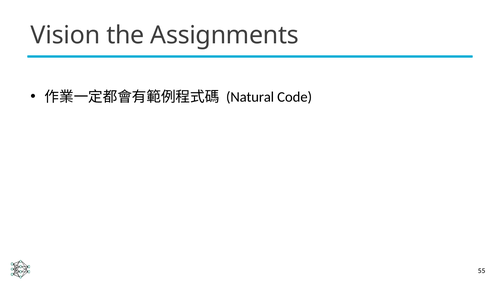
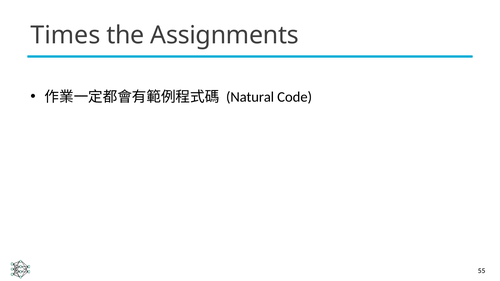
Vision: Vision -> Times (65, 35)
